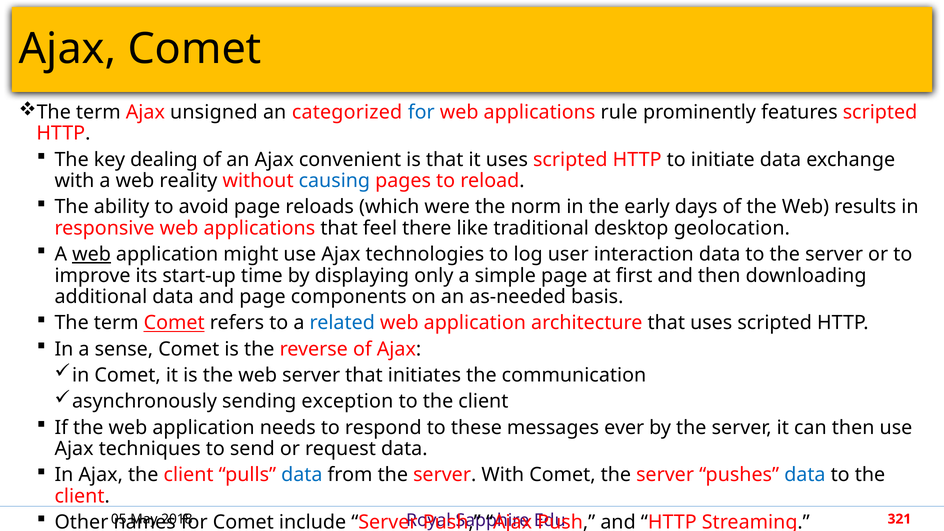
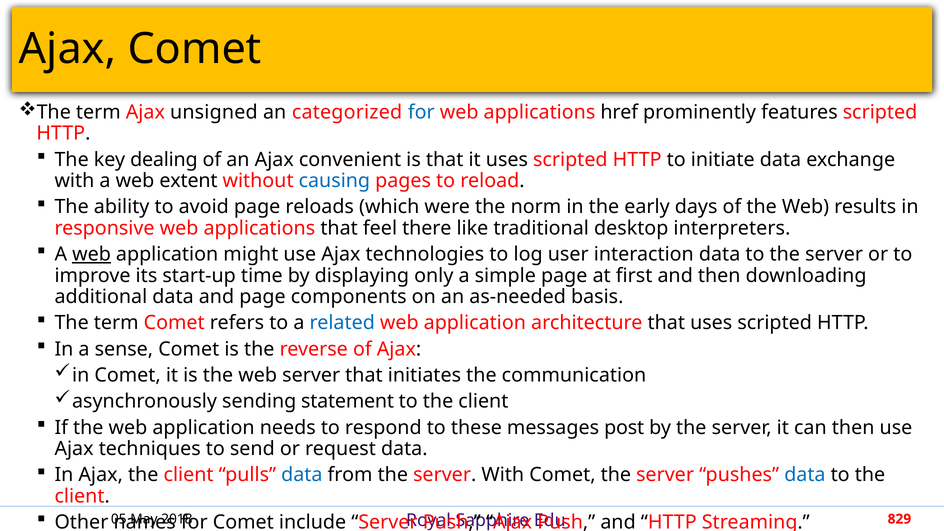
rule: rule -> href (619, 112)
reality: reality -> extent (188, 181)
geolocation: geolocation -> interpreters (732, 228)
Comet underline: present -> none (174, 323)
exception: exception -> statement (348, 401)
ever: ever -> post (624, 428)
321: 321 -> 829 (899, 519)
